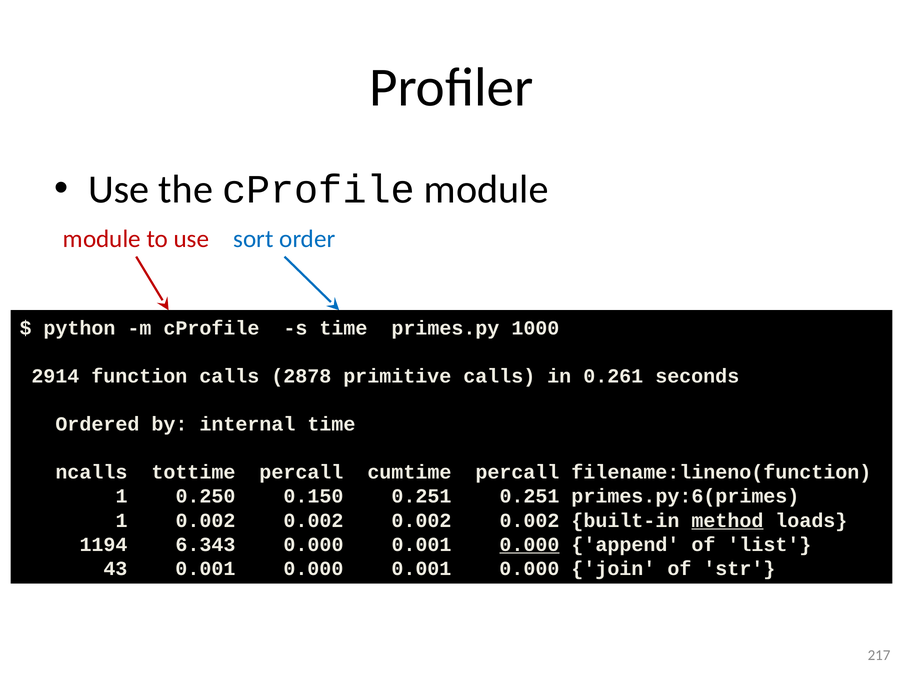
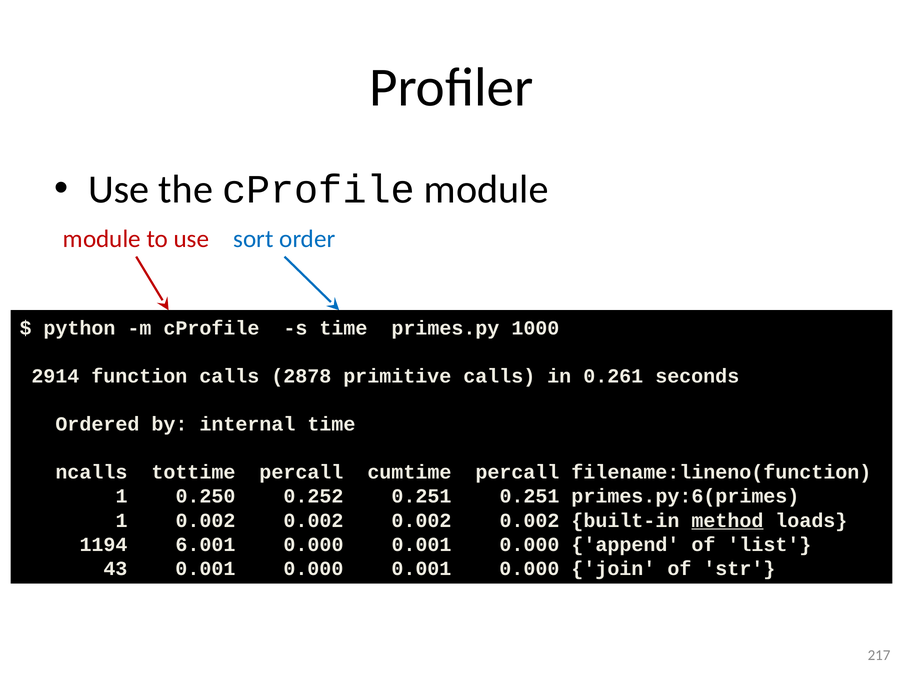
0.150: 0.150 -> 0.252 (313, 497)
6.343: 6.343 -> 6.001 (205, 545)
0.000 underline: present -> none (529, 545)
